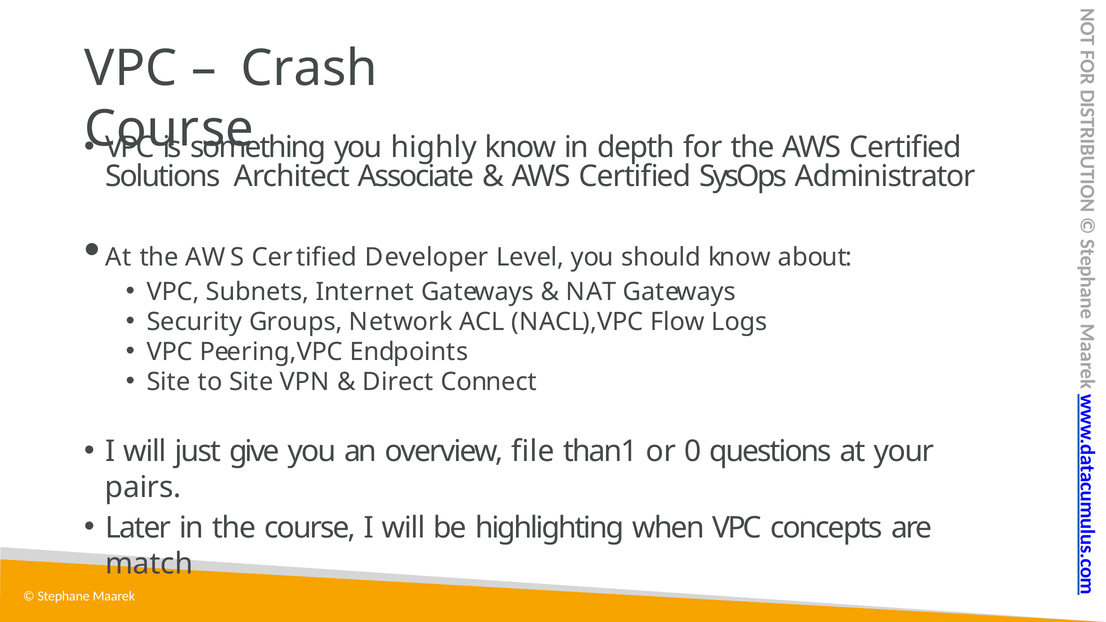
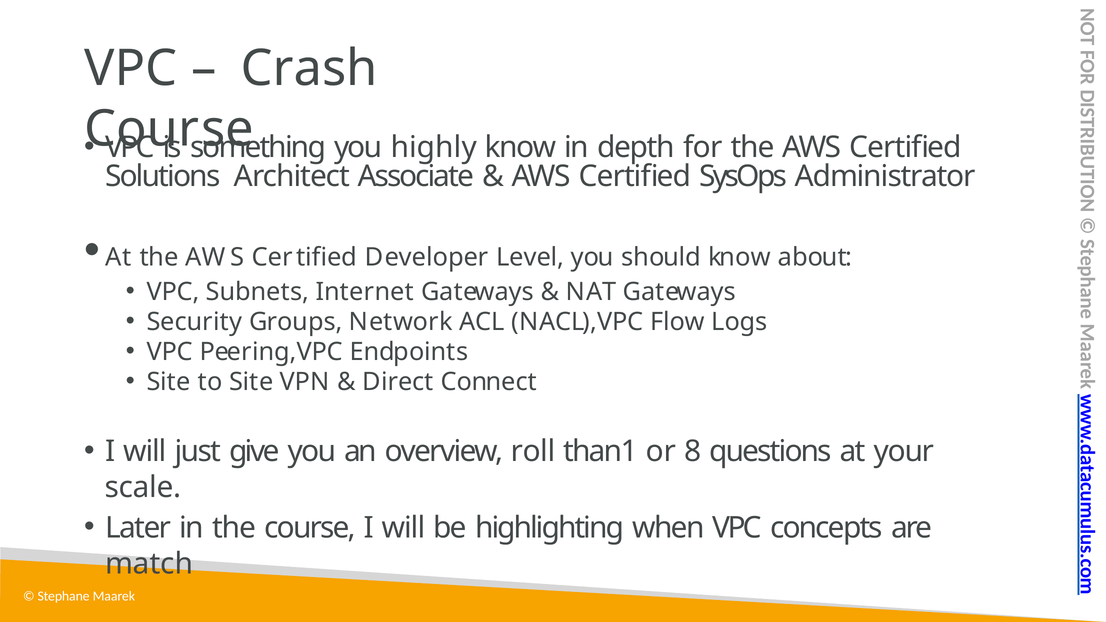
file: file -> roll (533, 452)
0: 0 -> 8 (693, 452)
pairs: pairs -> scale (143, 488)
